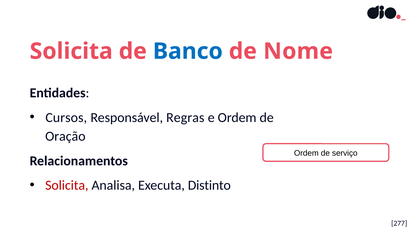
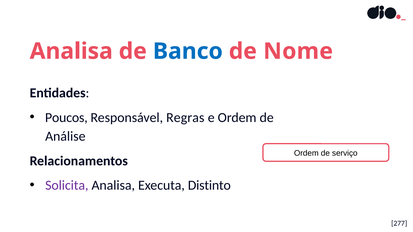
Solicita: Solicita -> Analisa (71, 51)
Cursos: Cursos -> Poucos (66, 118)
Oração: Oração -> Análise (65, 136)
Solicita colour: red -> purple (67, 186)
